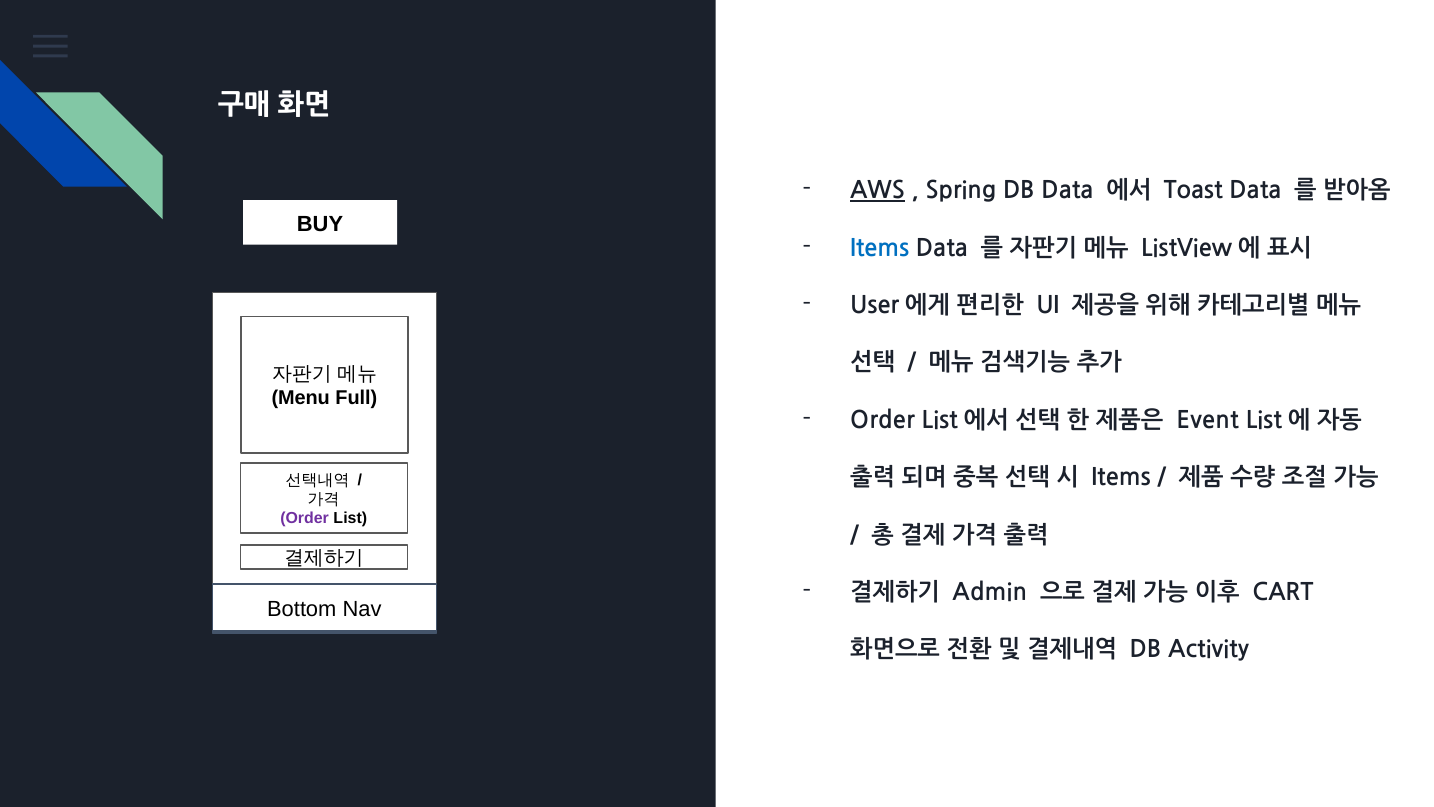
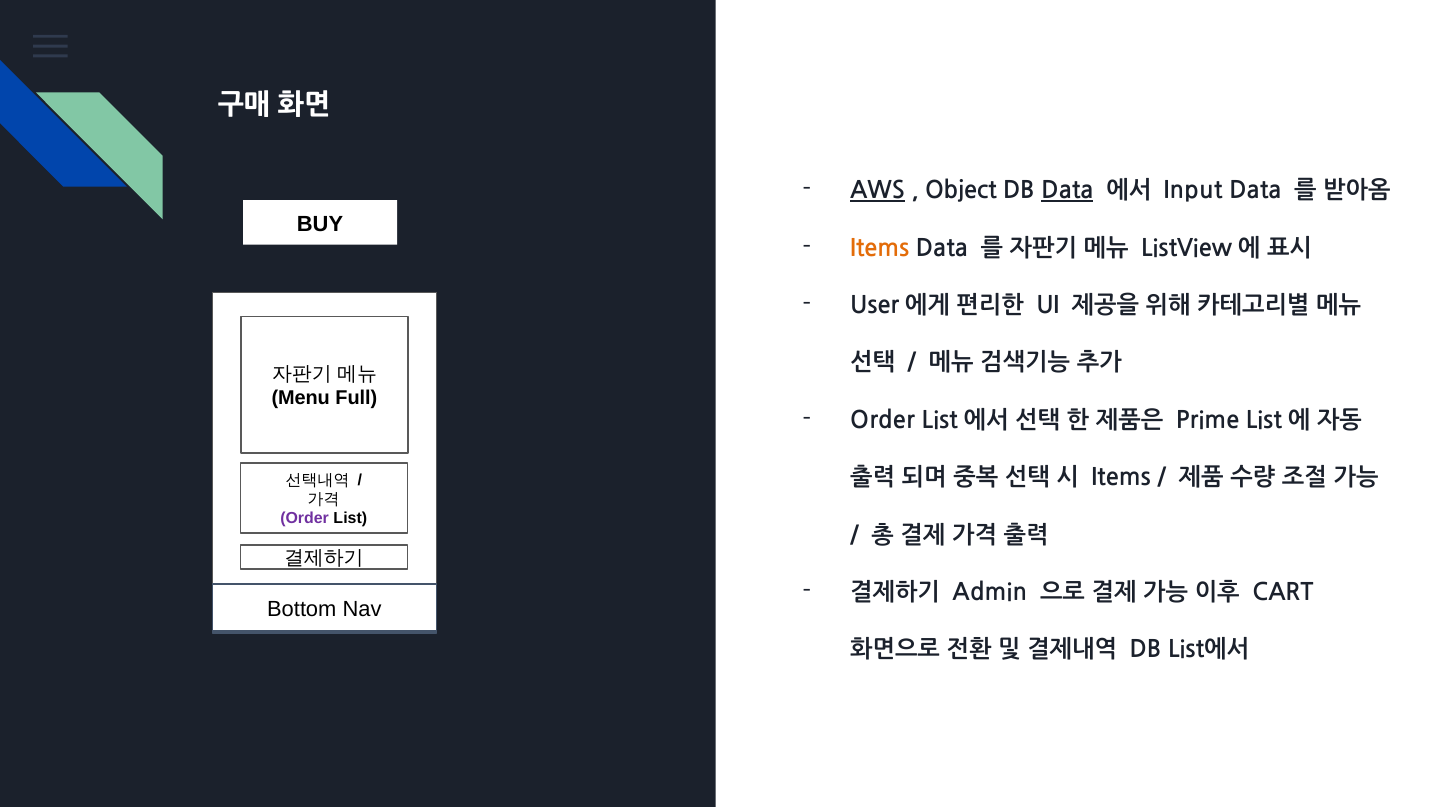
Spring: Spring -> Object (961, 191)
Data underline: none -> present (1067, 191)
Toast: Toast -> Input (1193, 191)
Items colour: blue -> orange (880, 248)
Event: Event -> Prime (1208, 420)
DB Activity: Activity -> List에서 (1209, 650)
